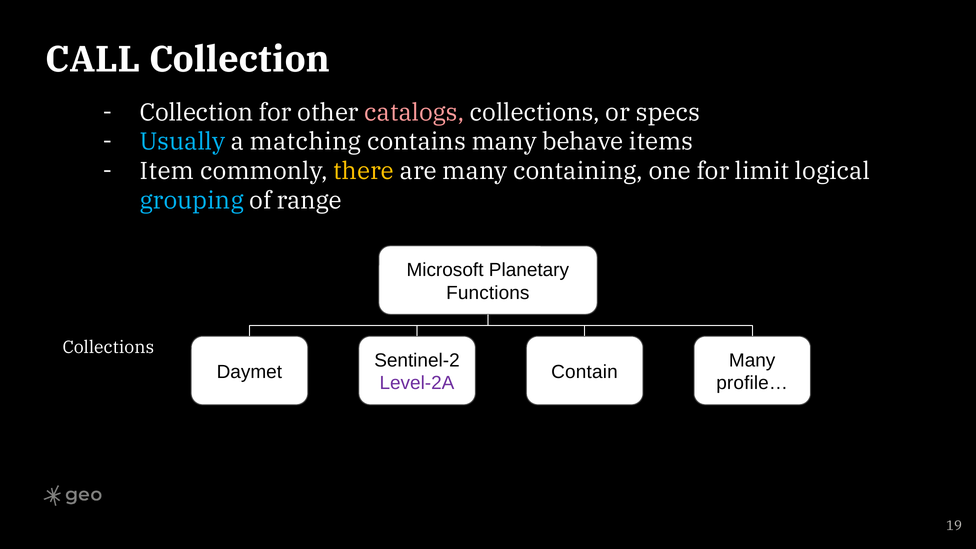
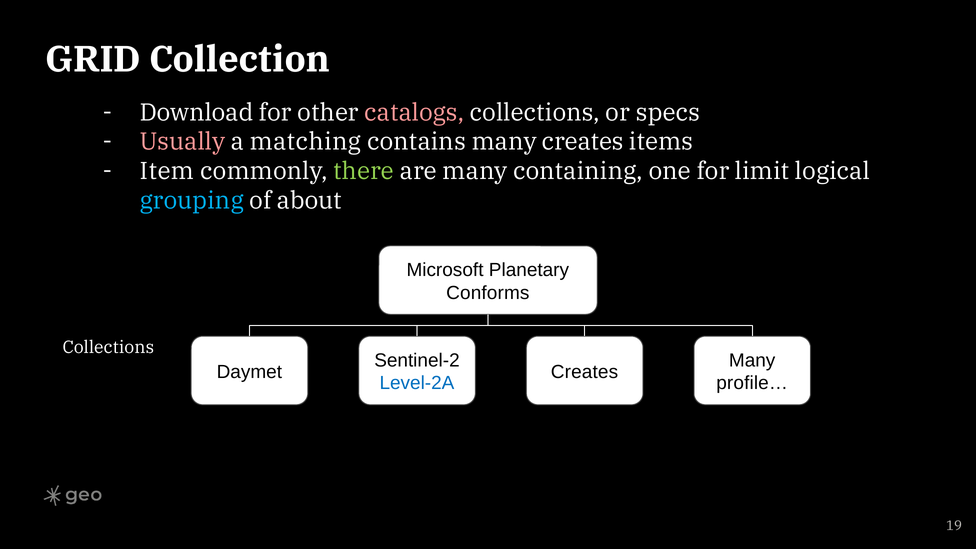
CALL: CALL -> GRID (93, 60)
Collection: Collection -> Download (197, 113)
Usually colour: light blue -> pink (182, 142)
many behave: behave -> creates (583, 142)
there colour: yellow -> light green (364, 171)
range: range -> about (309, 200)
Functions: Functions -> Conforms (488, 293)
Daymet Contain: Contain -> Creates (584, 372)
Level-2A colour: purple -> blue (417, 383)
